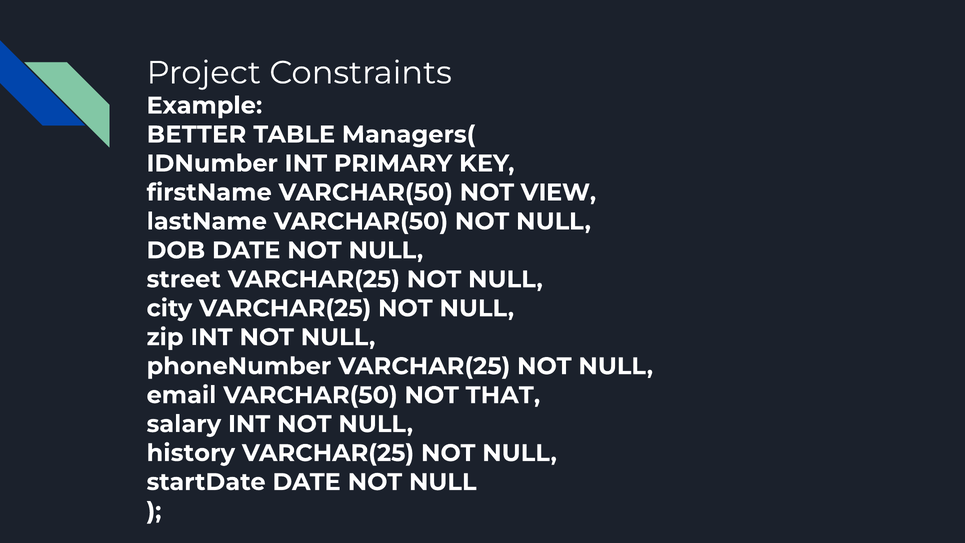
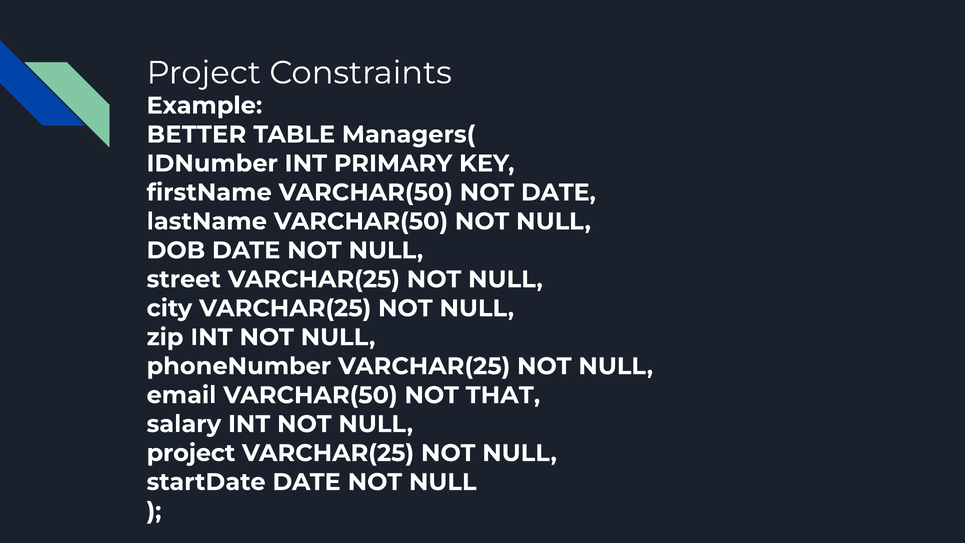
NOT VIEW: VIEW -> DATE (558, 192)
history: history -> project (191, 453)
